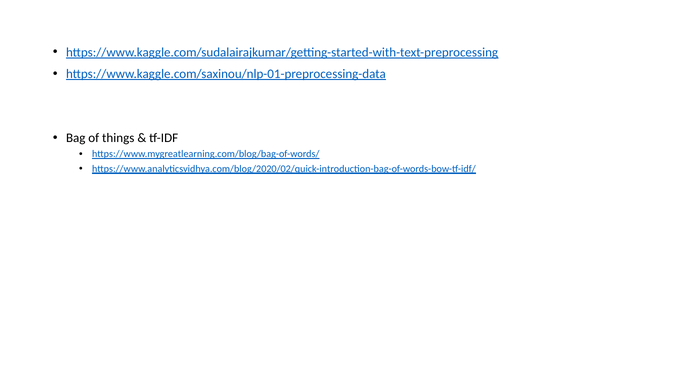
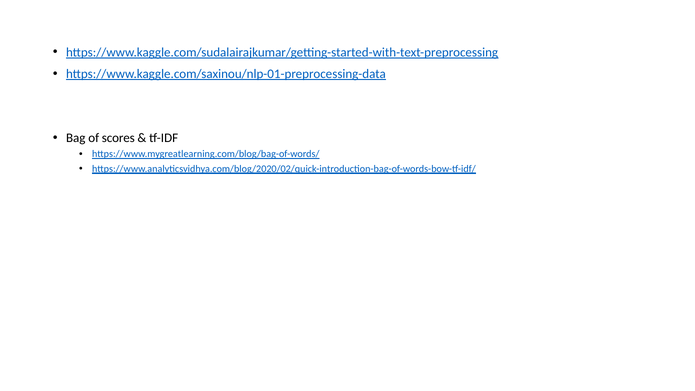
things: things -> scores (118, 138)
